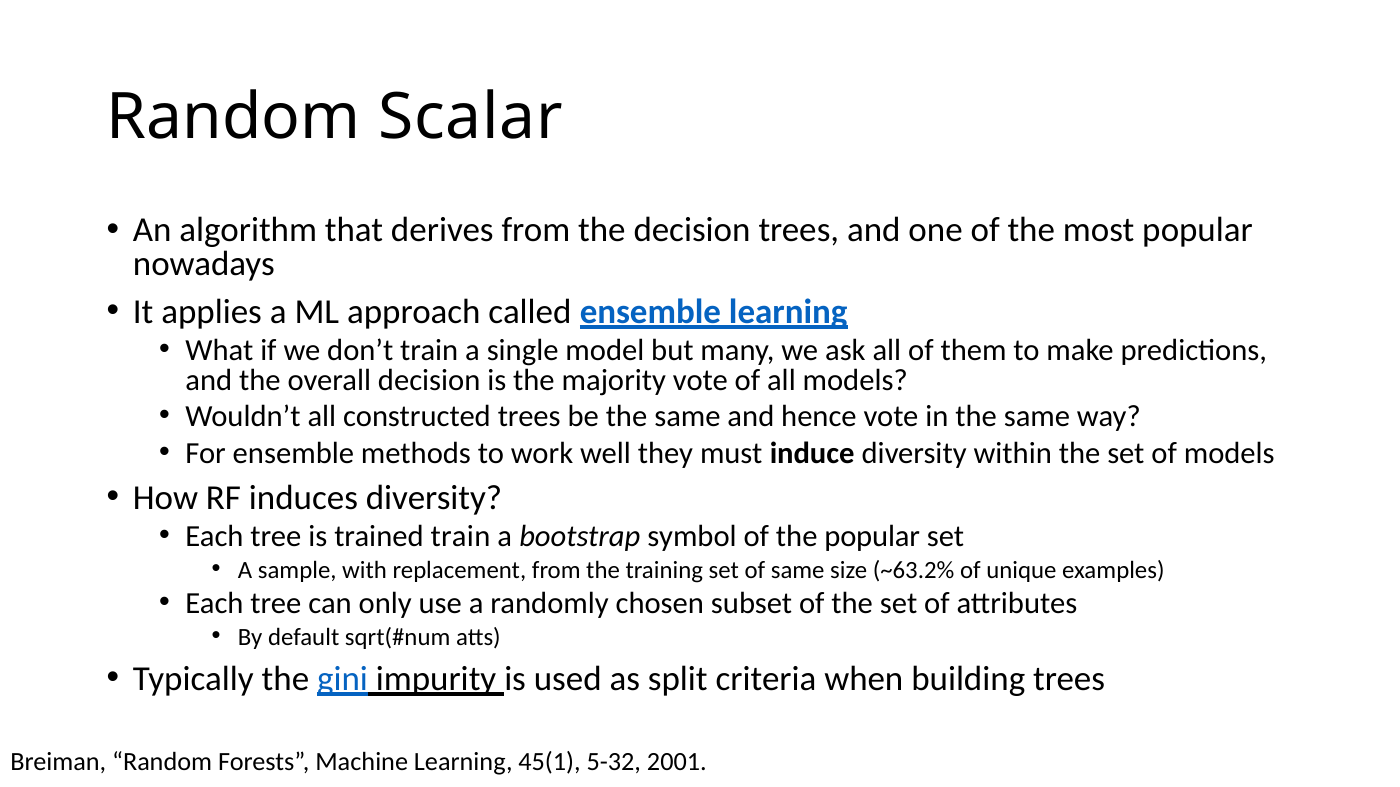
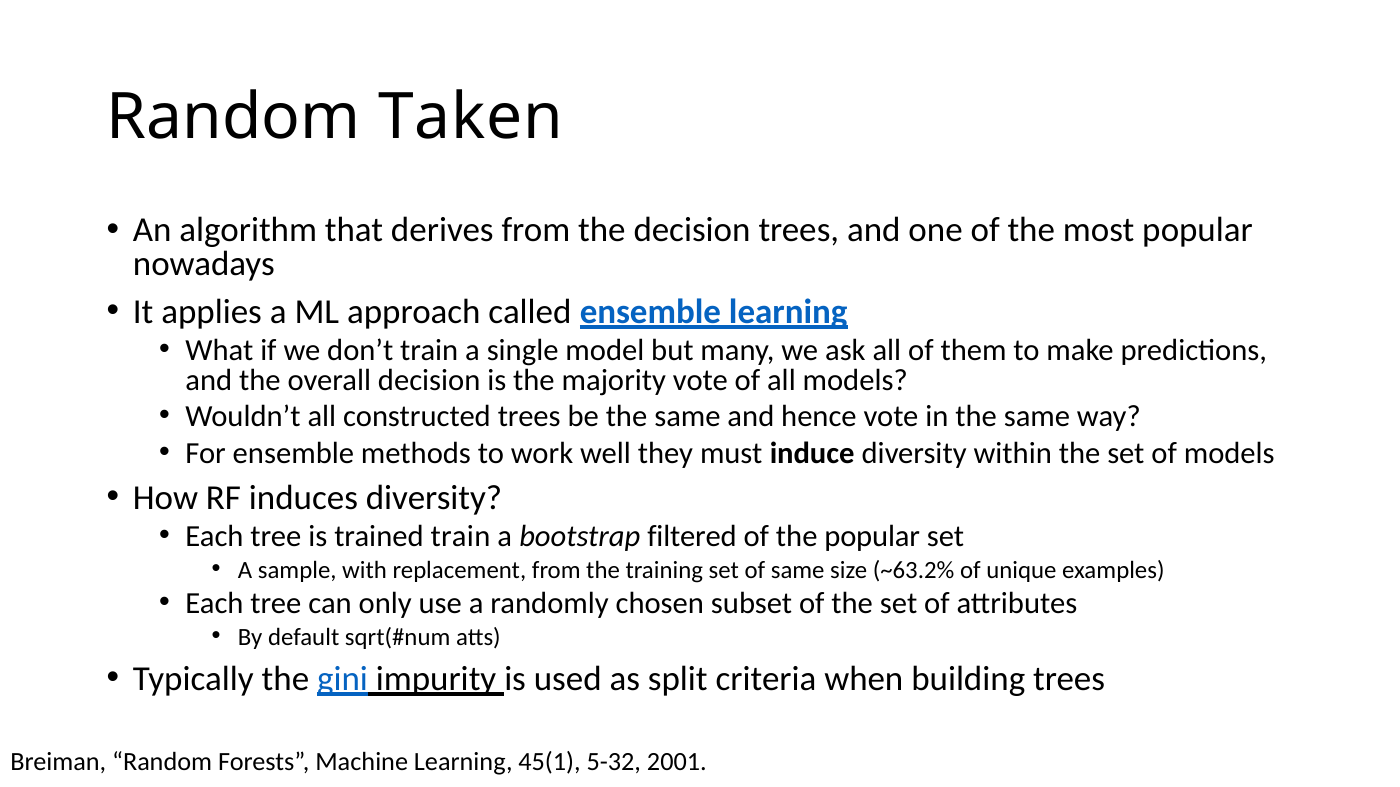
Scalar: Scalar -> Taken (471, 118)
symbol: symbol -> filtered (692, 537)
